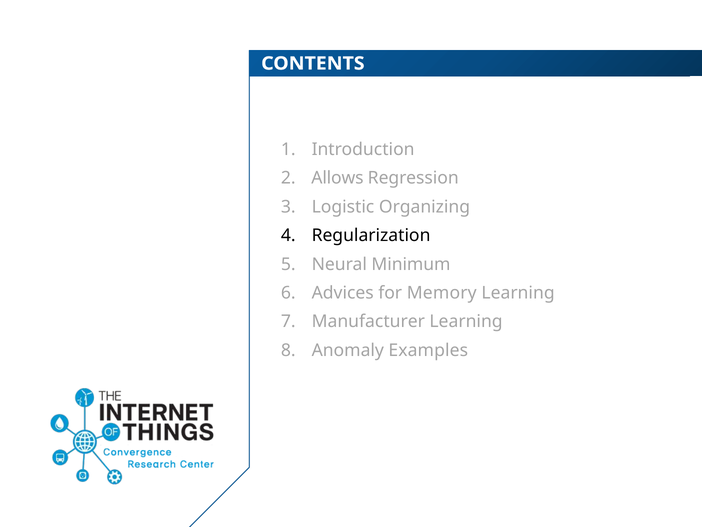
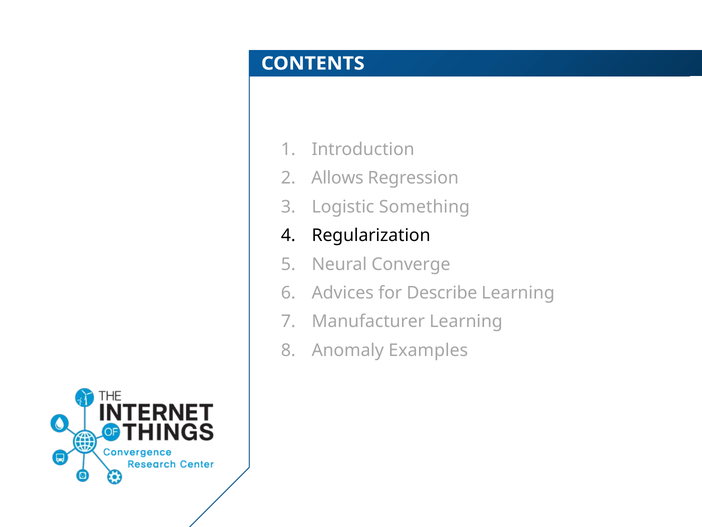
Organizing: Organizing -> Something (424, 207)
Minimum: Minimum -> Converge (411, 264)
Memory: Memory -> Describe (442, 293)
